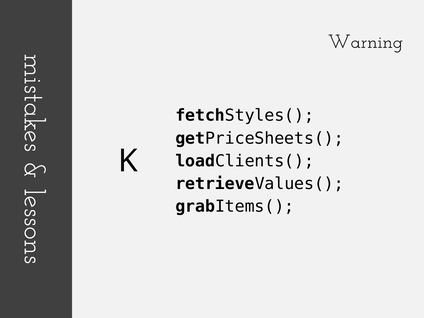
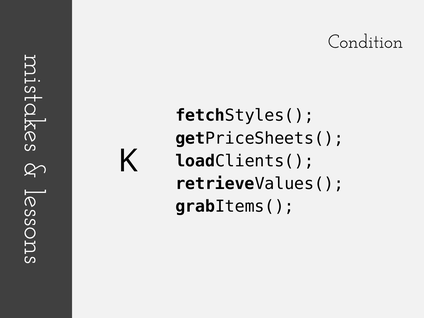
Warning: Warning -> Condition (365, 42)
